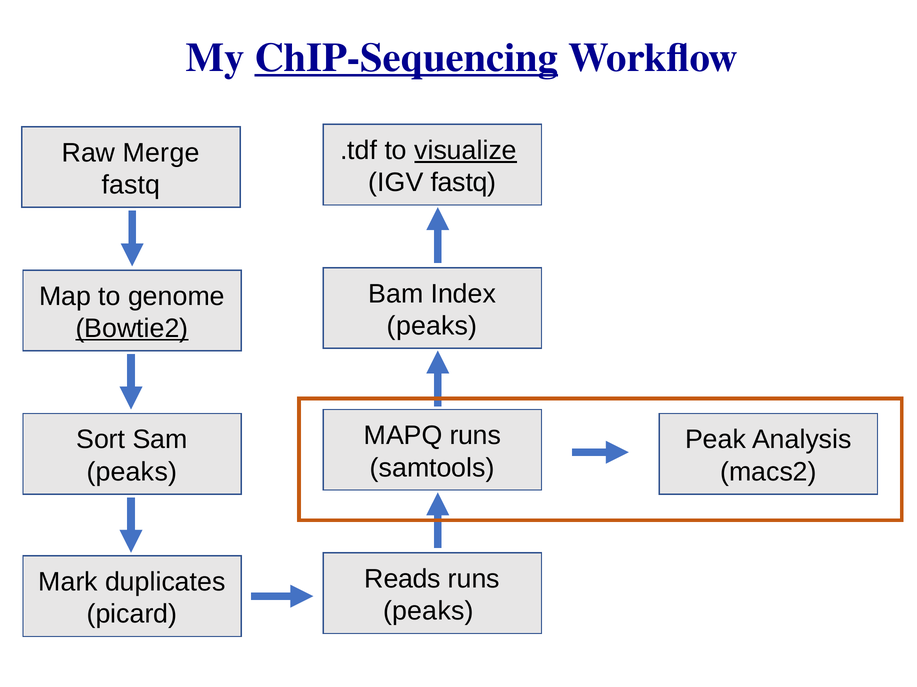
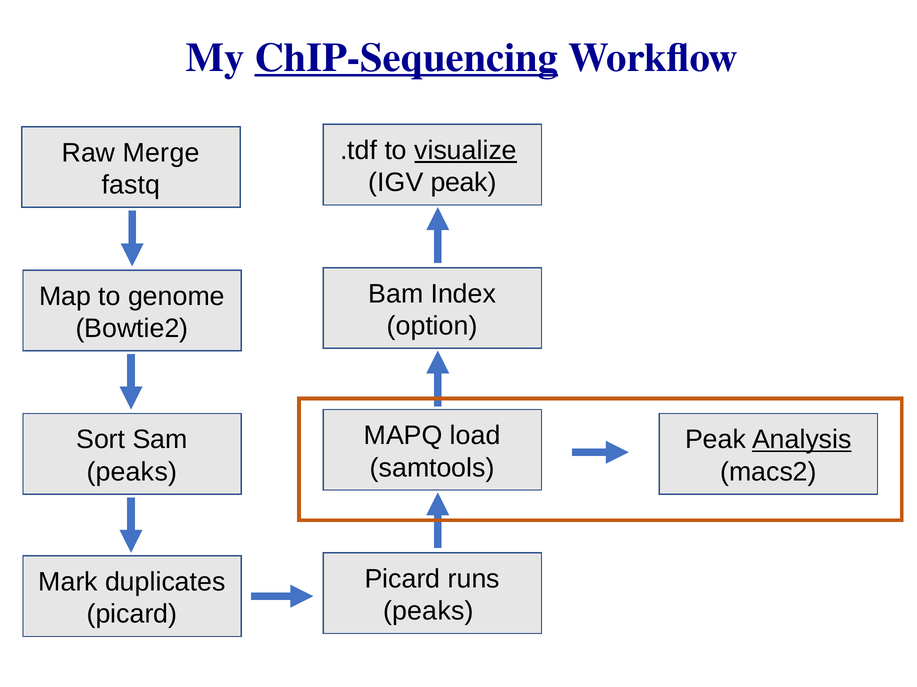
IGV fastq: fastq -> peak (464, 183)
peaks: peaks -> option (432, 326)
Bowtie2 underline: present -> none (132, 329)
MAPQ runs: runs -> load (475, 436)
Analysis underline: none -> present (802, 440)
Reads: Reads -> Picard (402, 580)
